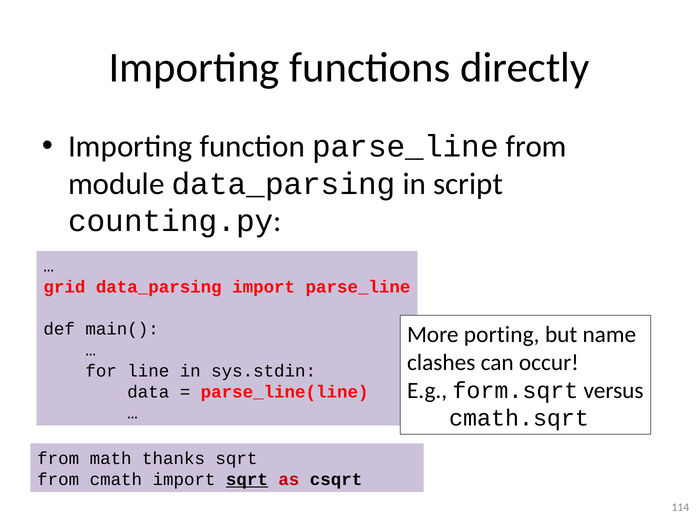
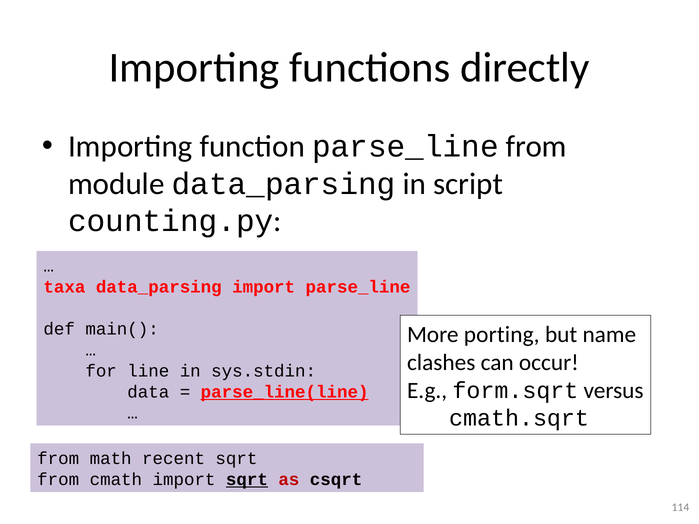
grid: grid -> taxa (64, 287)
parse_line(line underline: none -> present (285, 392)
thanks: thanks -> recent (174, 459)
